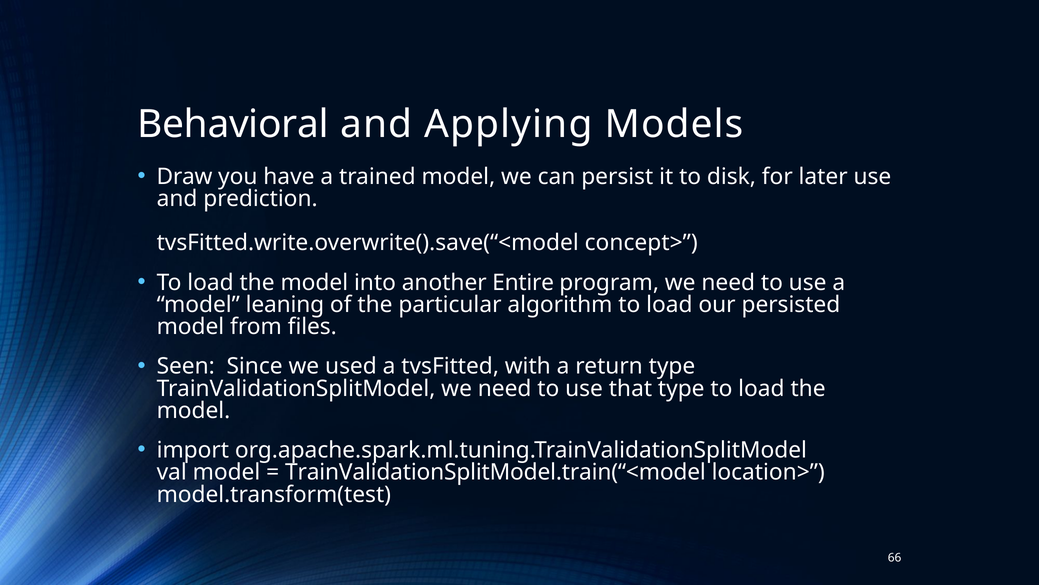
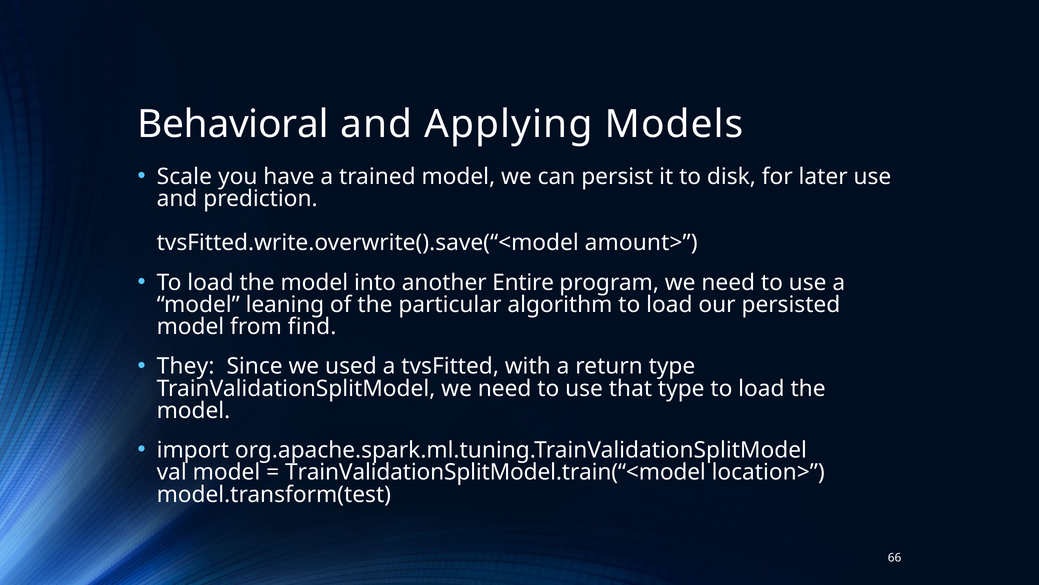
Draw: Draw -> Scale (184, 176)
concept>: concept> -> amount> (641, 243)
files: files -> find (312, 327)
Seen: Seen -> They (186, 366)
